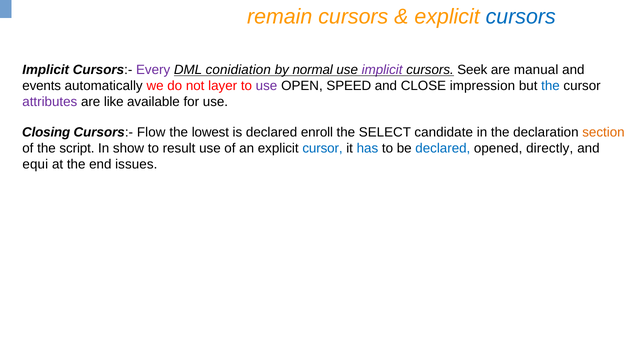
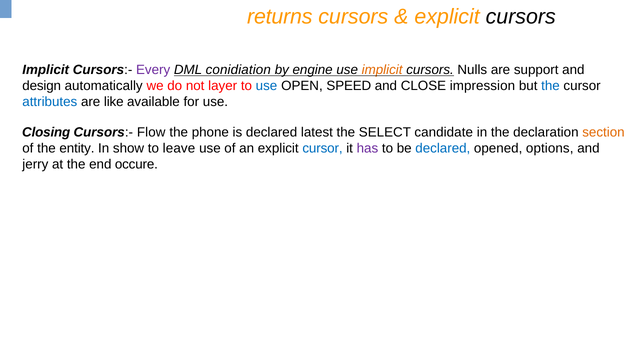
remain: remain -> returns (280, 17)
cursors colour: blue -> black (521, 17)
normal: normal -> engine (313, 70)
implicit colour: purple -> orange (382, 70)
Seek: Seek -> Nulls (472, 70)
manual: manual -> support (536, 70)
events: events -> design (42, 86)
use colour: purple -> blue (266, 86)
attributes colour: purple -> blue (50, 102)
lowest: lowest -> phone (210, 132)
enroll: enroll -> latest (317, 132)
script: script -> entity (77, 148)
result: result -> leave (179, 148)
has colour: blue -> purple (367, 148)
directly: directly -> options (550, 148)
equi: equi -> jerry (35, 164)
issues: issues -> occure (136, 164)
